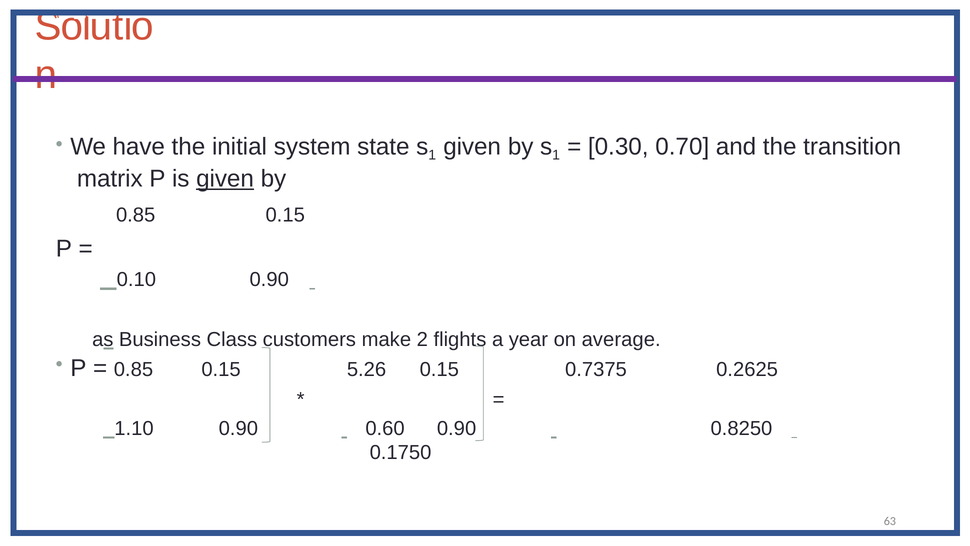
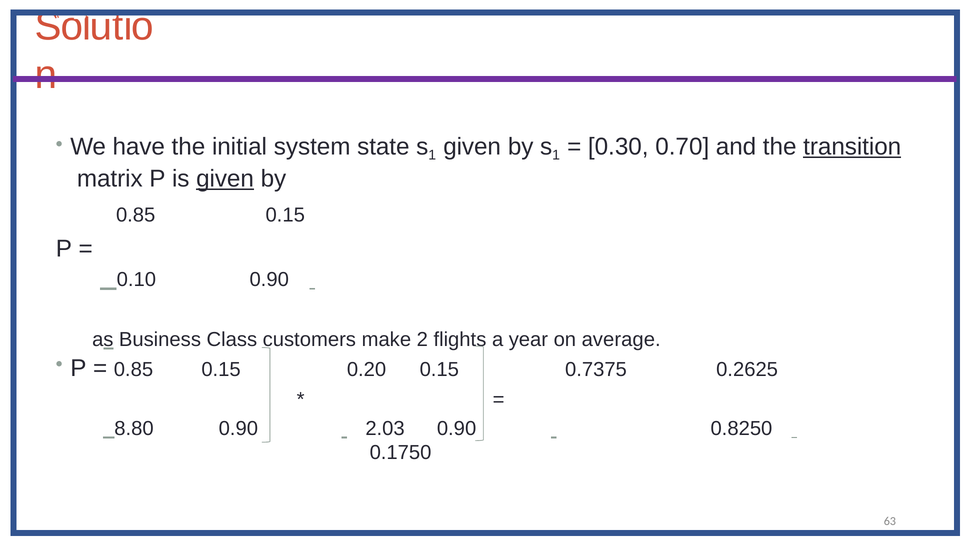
transition underline: none -> present (852, 147)
5.26: 5.26 -> 0.20 (367, 369)
1.10: 1.10 -> 8.80 (134, 428)
0.60: 0.60 -> 2.03 (385, 428)
